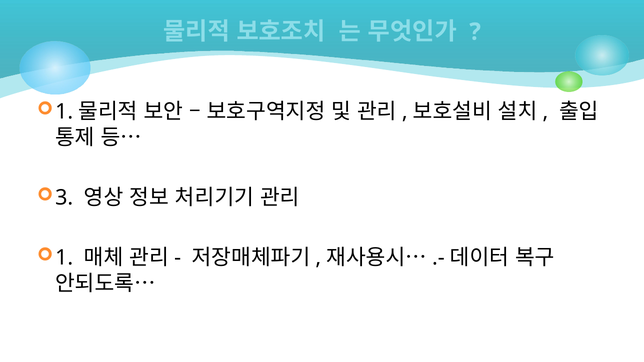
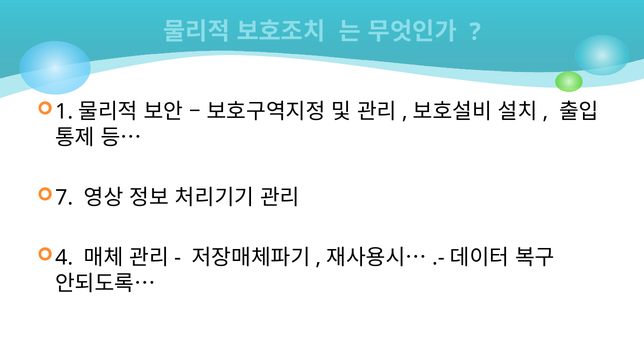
3: 3 -> 7 (64, 198)
1: 1 -> 4 (64, 258)
